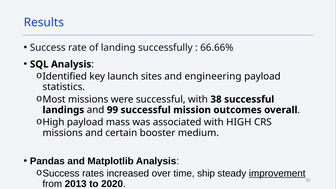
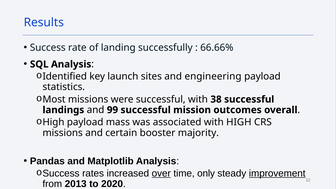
medium: medium -> majority (198, 133)
over underline: none -> present (161, 173)
ship: ship -> only (206, 173)
